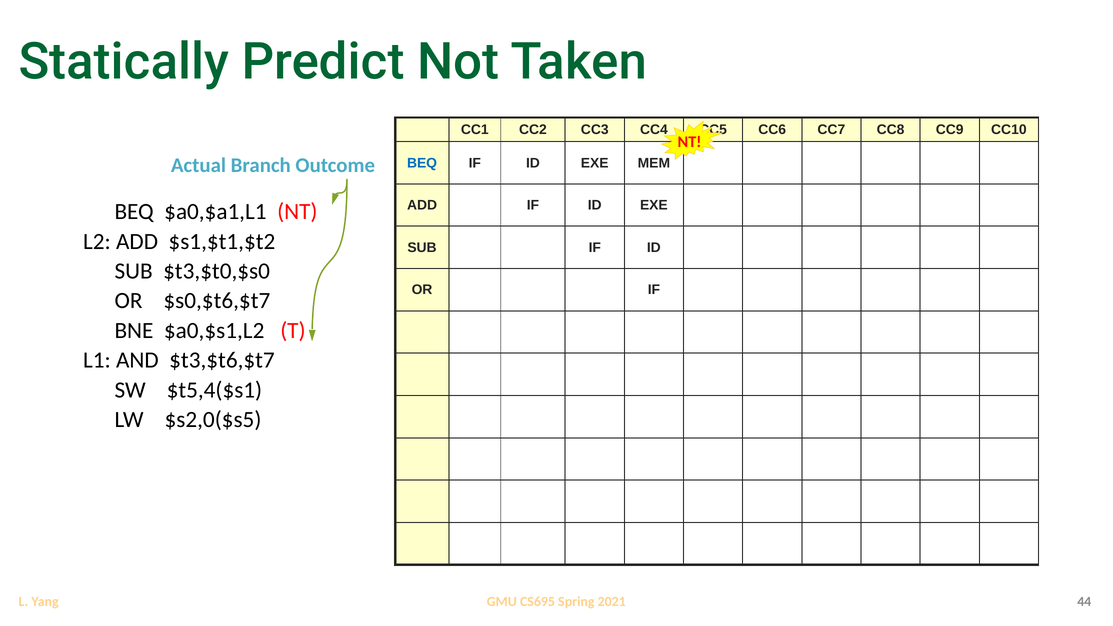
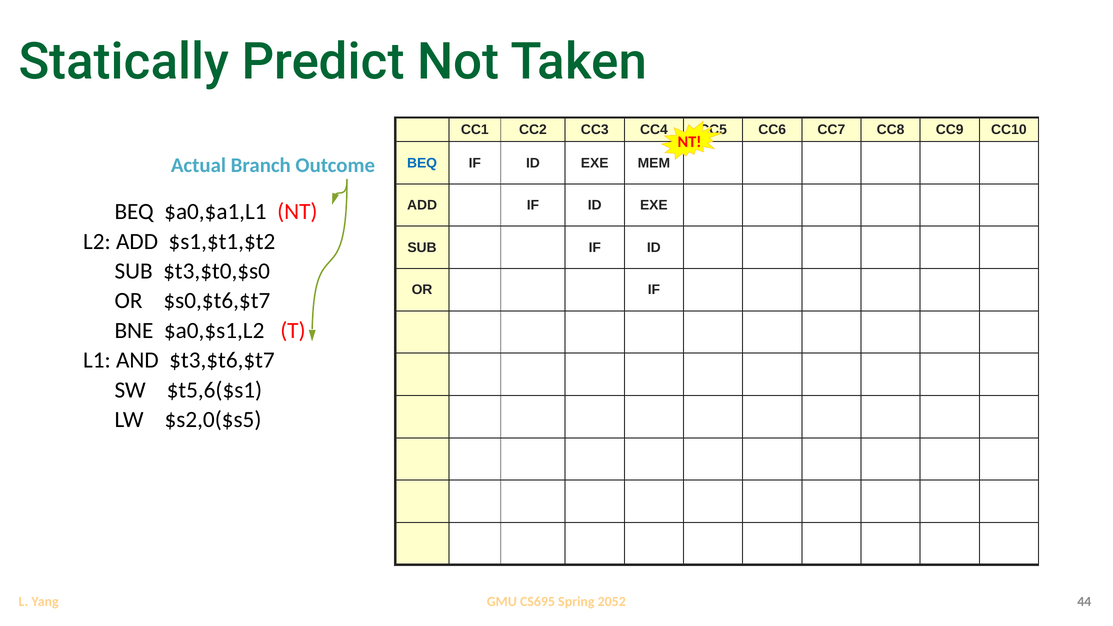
$t5,4($s1: $t5,4($s1 -> $t5,6($s1 (214, 390)
2021: 2021 -> 2052 (612, 602)
